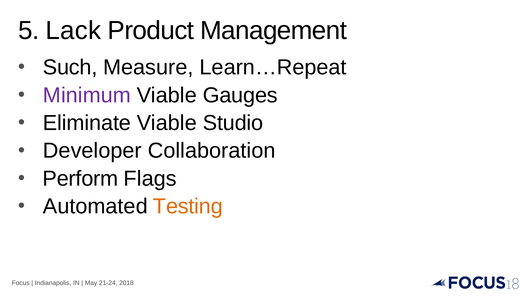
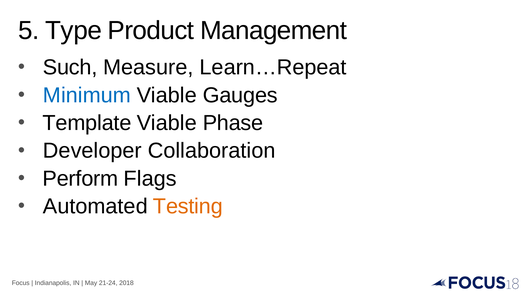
Lack: Lack -> Type (74, 30)
Minimum colour: purple -> blue (87, 95)
Eliminate: Eliminate -> Template (87, 123)
Studio: Studio -> Phase (233, 123)
